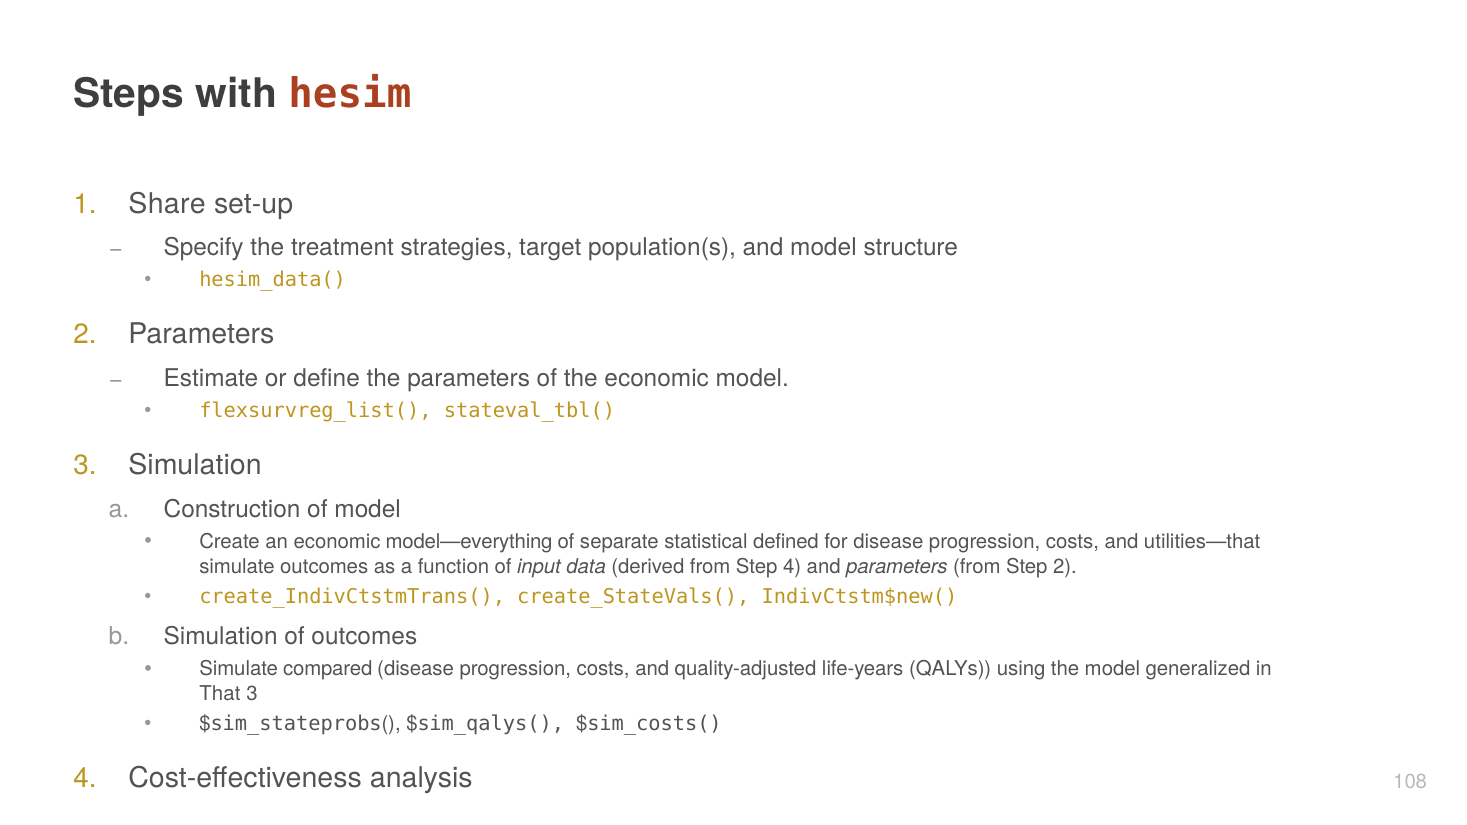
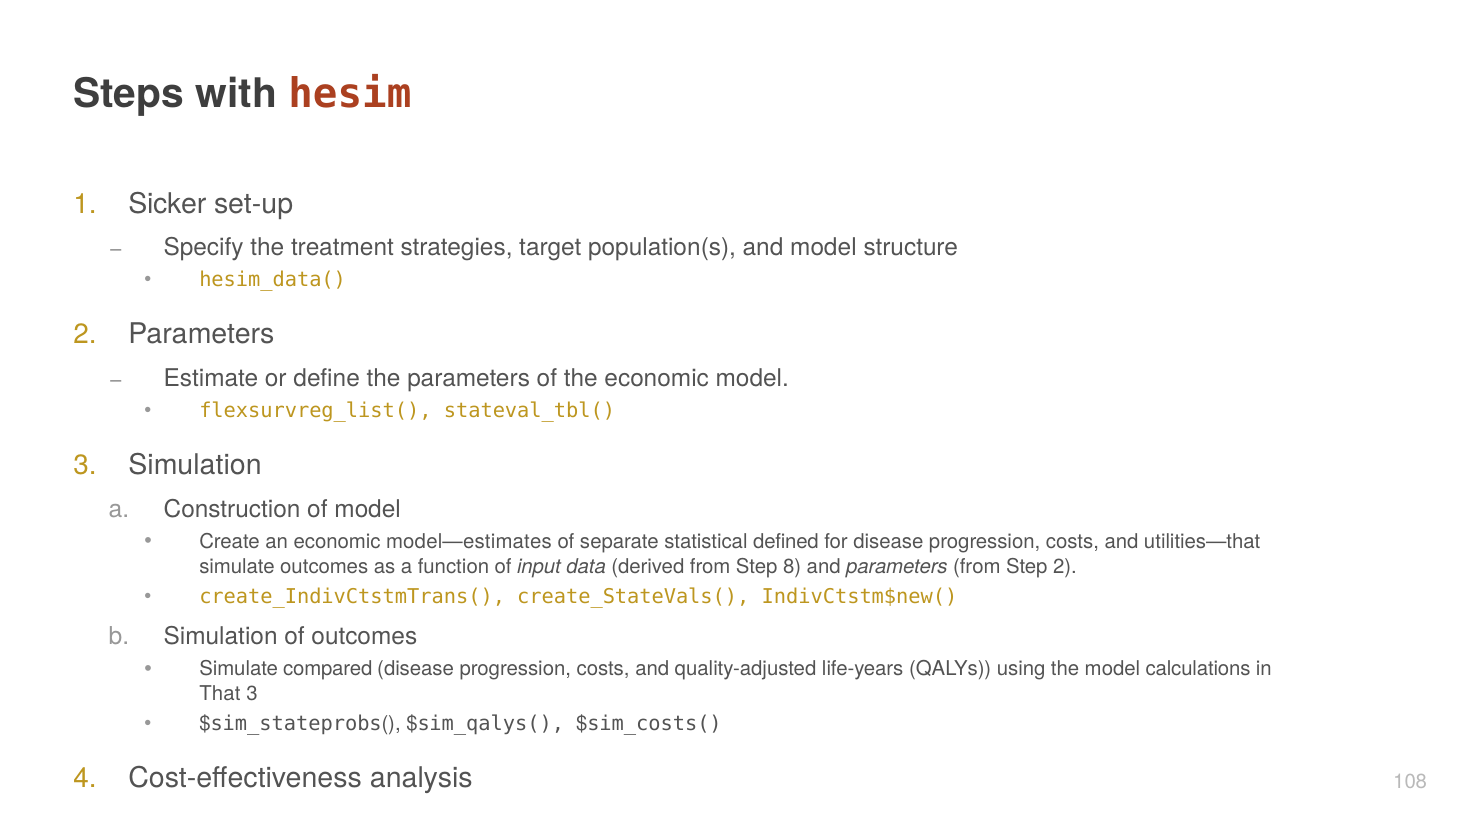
Share: Share -> Sicker (167, 204)
model—everything: model—everything -> model—estimates (469, 542)
Step 4: 4 -> 8 (792, 567)
generalized: generalized -> calculations (1198, 669)
